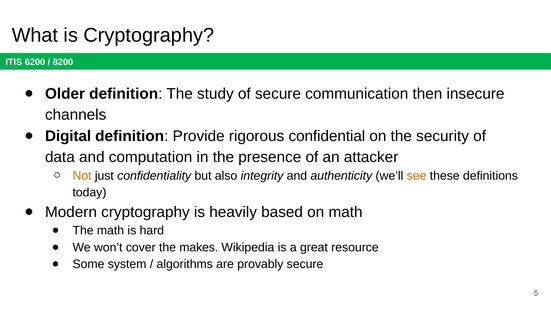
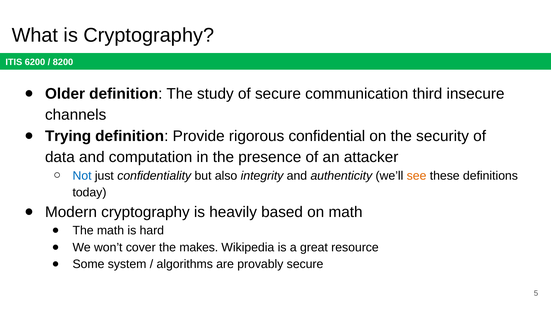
then: then -> third (427, 94)
Digital: Digital -> Trying (68, 136)
Not colour: orange -> blue (82, 176)
